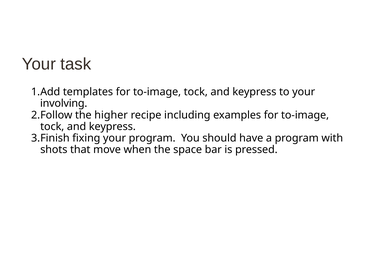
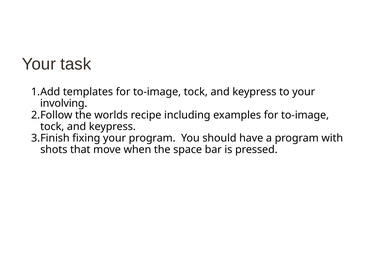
higher: higher -> worlds (111, 115)
